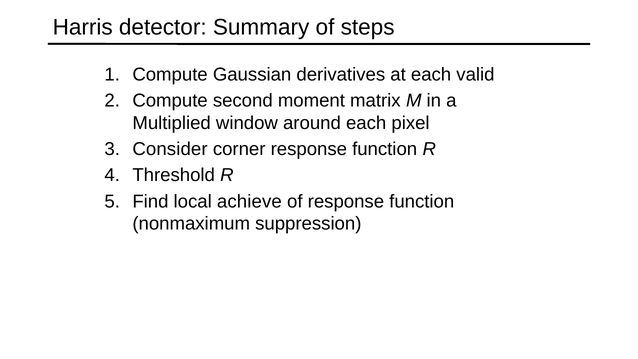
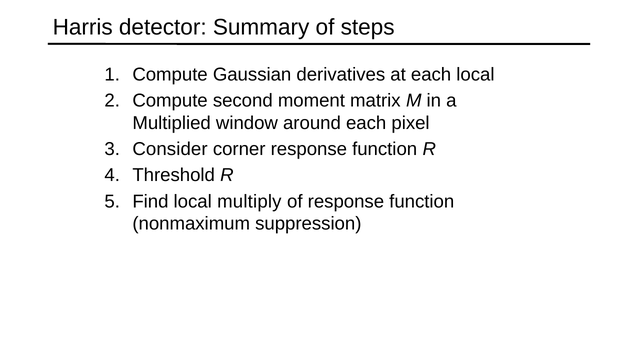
each valid: valid -> local (475, 75)
achieve: achieve -> multiply (249, 201)
